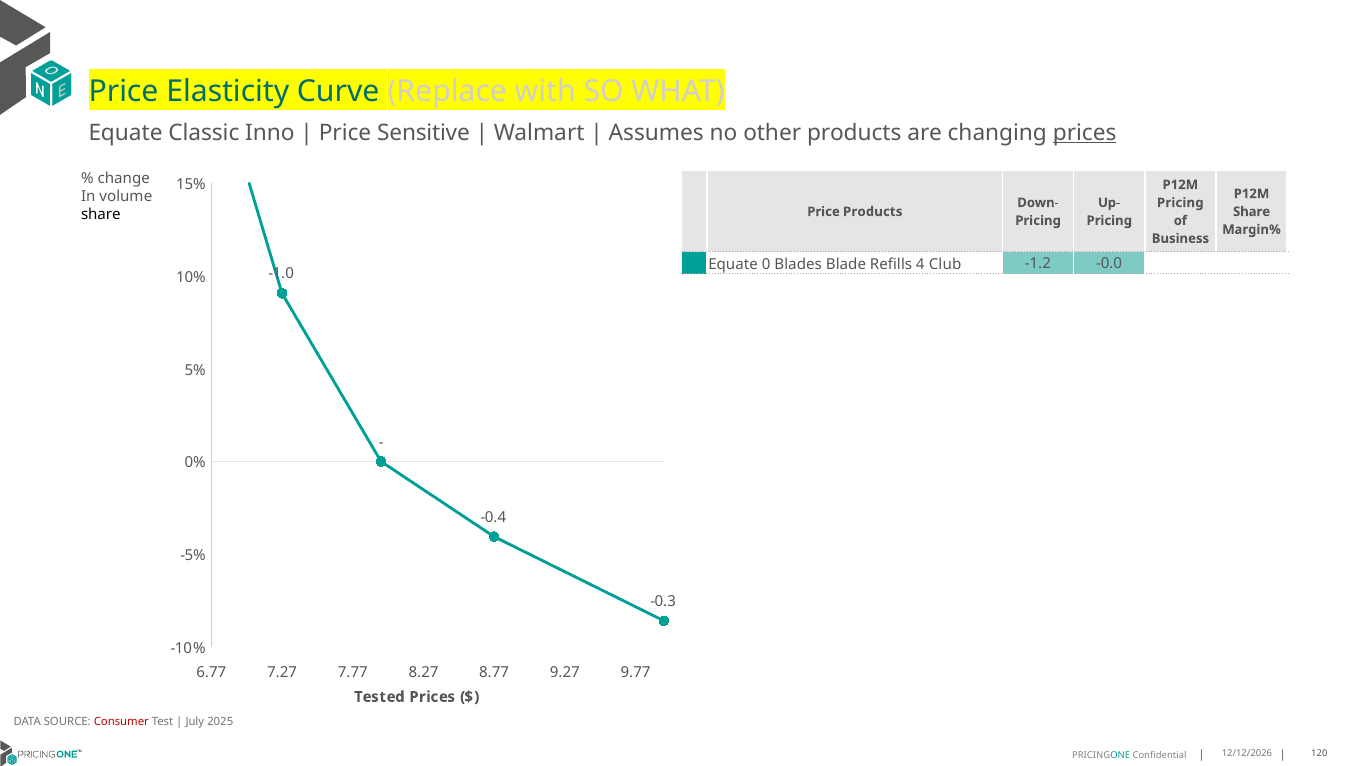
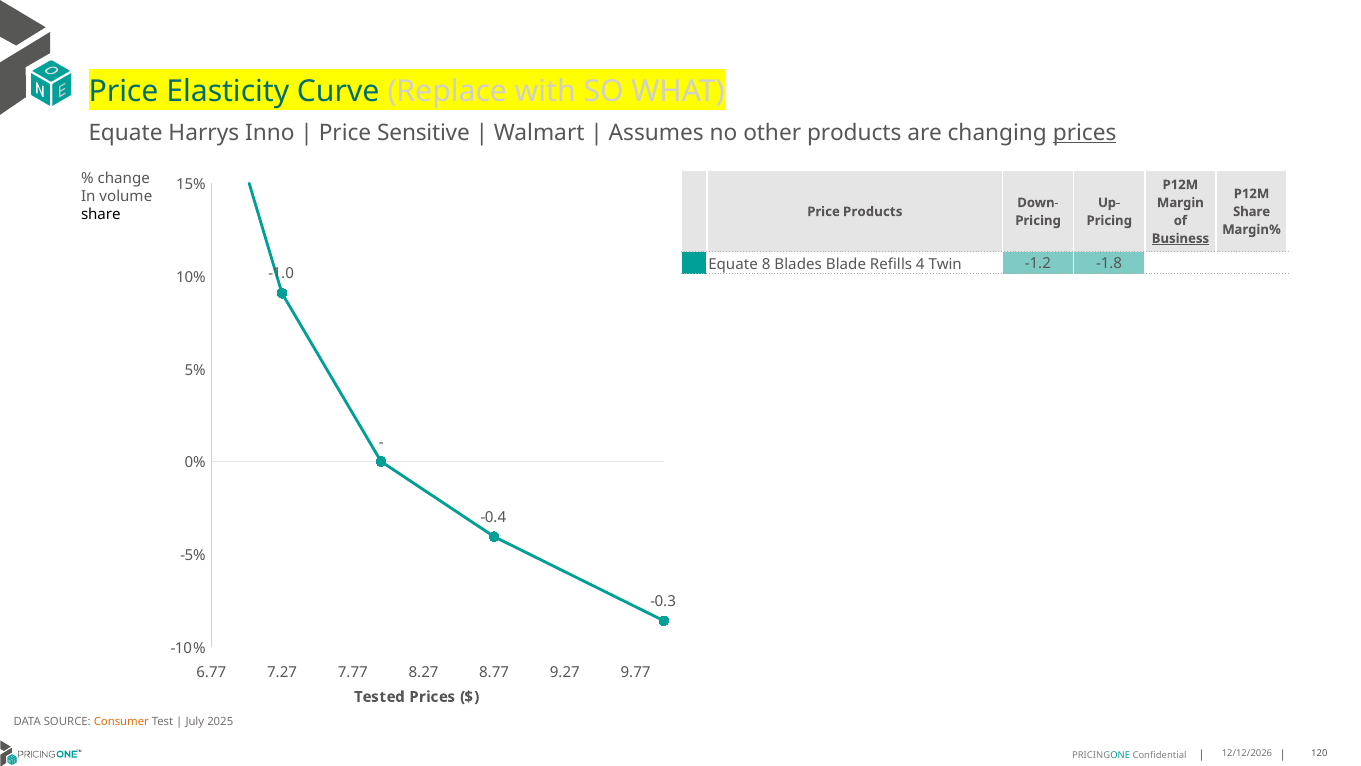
Classic: Classic -> Harrys (204, 133)
Pricing: Pricing -> Margin (1180, 203)
Business underline: none -> present (1180, 238)
0: 0 -> 8 (766, 264)
Club: Club -> Twin (945, 264)
-0.0: -0.0 -> -1.8 (1109, 264)
Consumer colour: red -> orange (121, 721)
